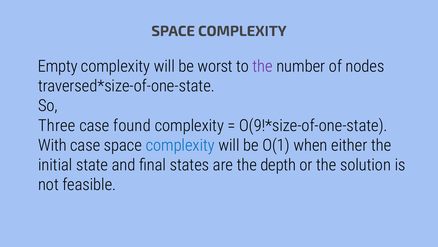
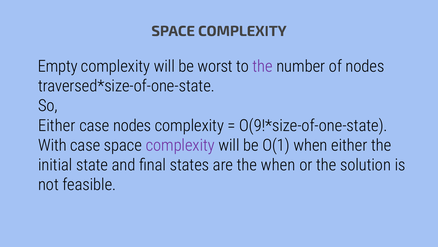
Three: Three -> Either (57, 125)
case found: found -> nodes (132, 125)
complexity colour: blue -> purple (180, 145)
the depth: depth -> when (278, 165)
